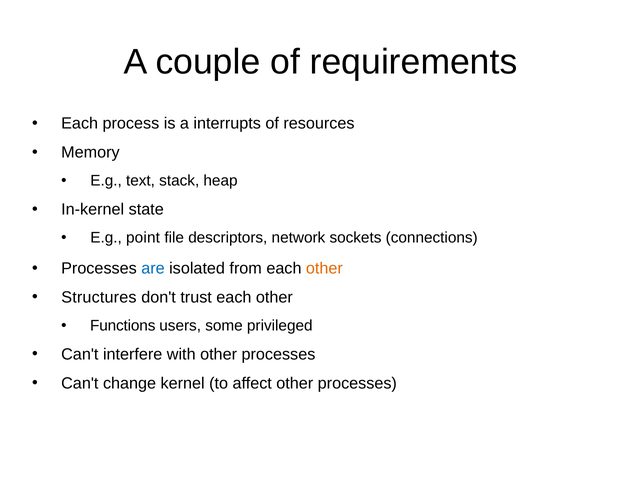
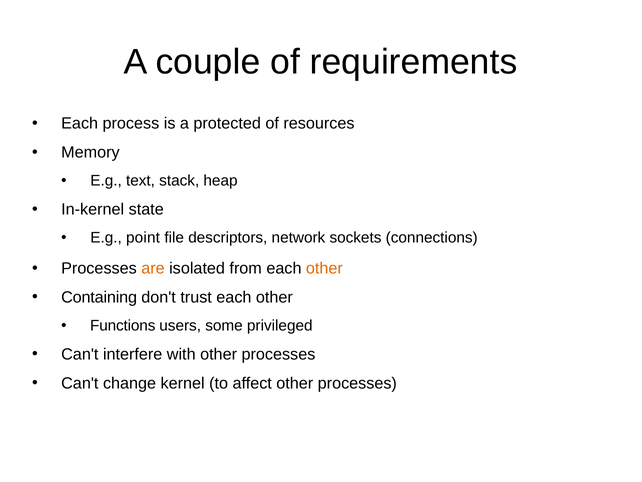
interrupts: interrupts -> protected (227, 124)
are colour: blue -> orange (153, 268)
Structures: Structures -> Containing (99, 297)
